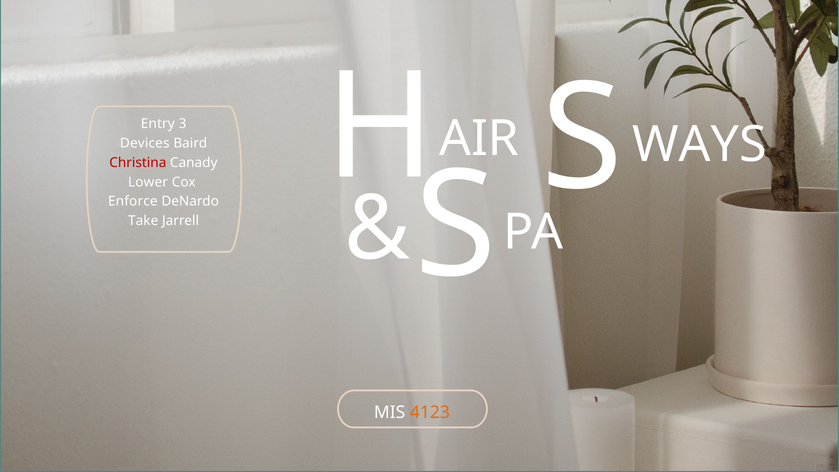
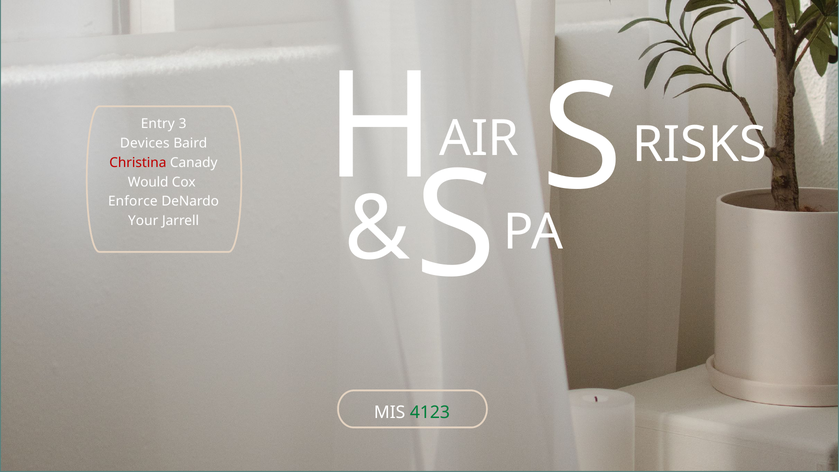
WAYS: WAYS -> RISKS (699, 145)
Lower: Lower -> Would (148, 182)
Take: Take -> Your (143, 221)
4123 colour: orange -> green (430, 413)
